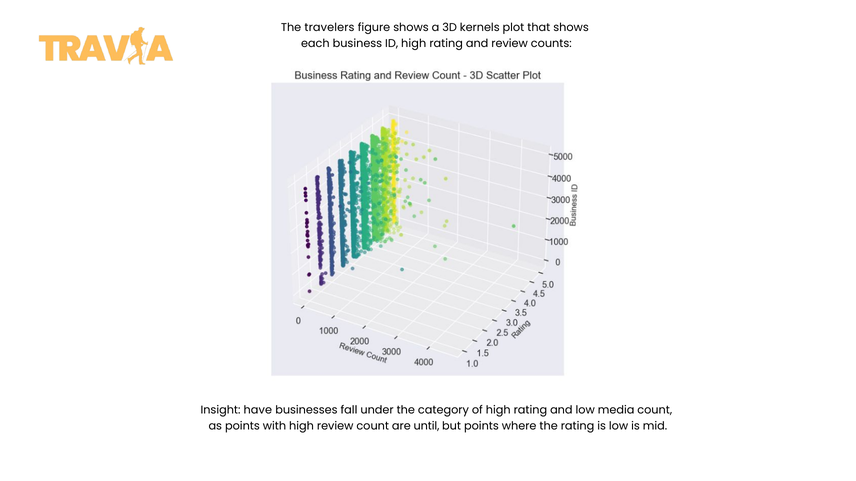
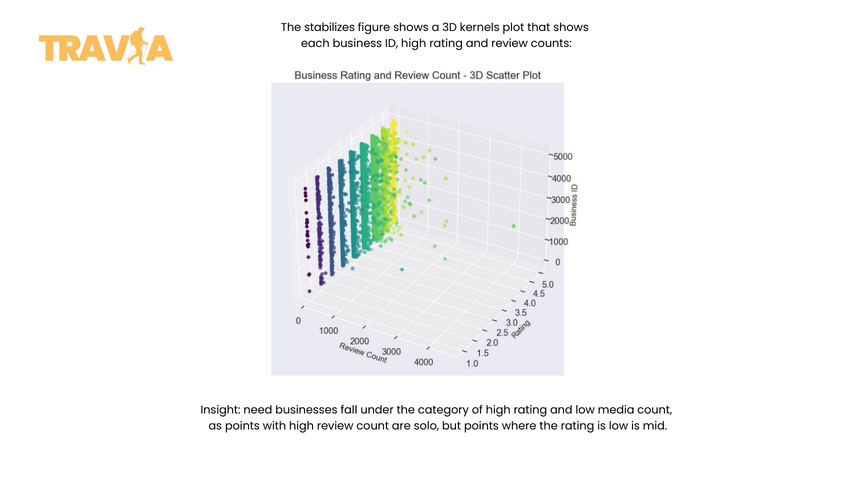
travelers: travelers -> stabilizes (330, 28)
have: have -> need (258, 411)
until: until -> solo (426, 426)
